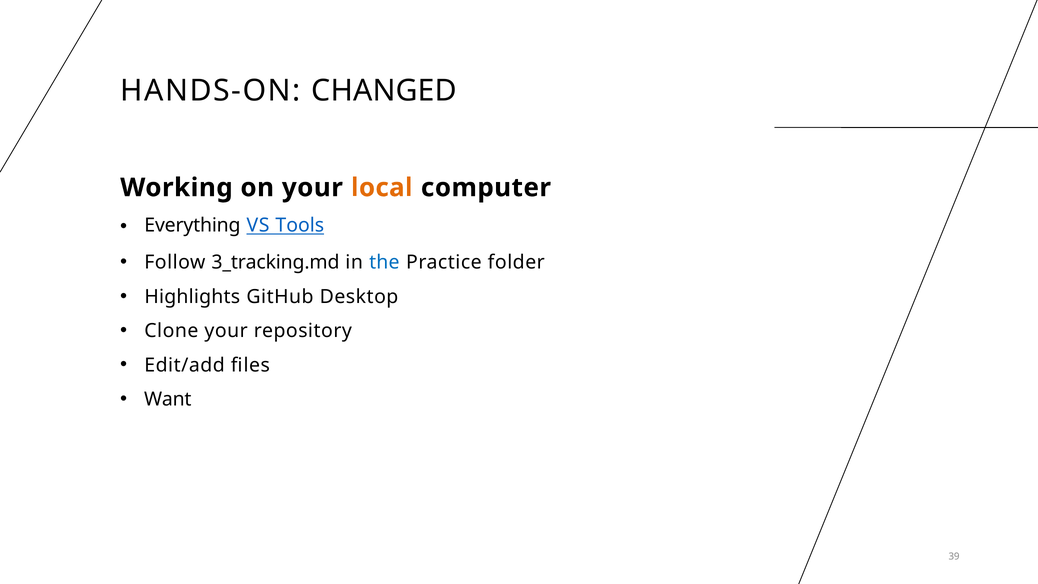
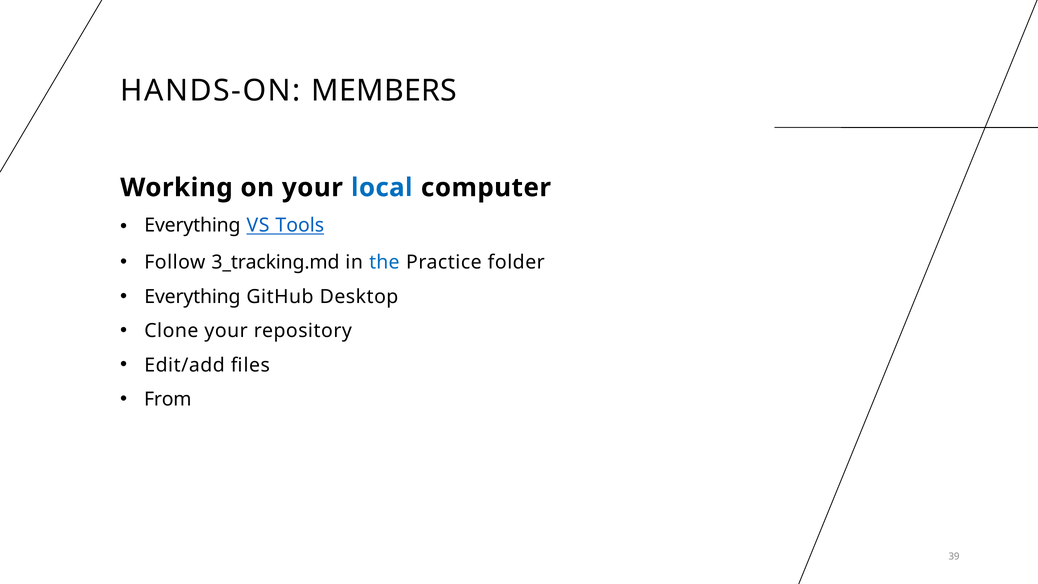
CHANGED: CHANGED -> MEMBERS (384, 91)
local colour: orange -> blue (382, 188)
Highlights: Highlights -> Everything (192, 297)
Want: Want -> From (168, 399)
